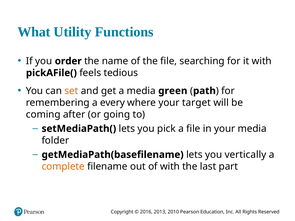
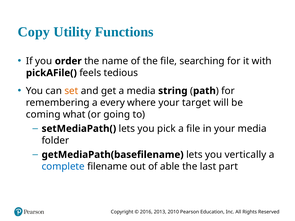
What: What -> Copy (34, 32)
green: green -> string (173, 91)
after: after -> what (74, 115)
complete colour: orange -> blue (63, 167)
of with: with -> able (170, 167)
